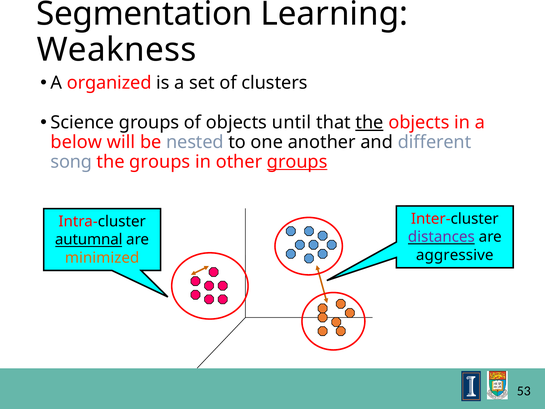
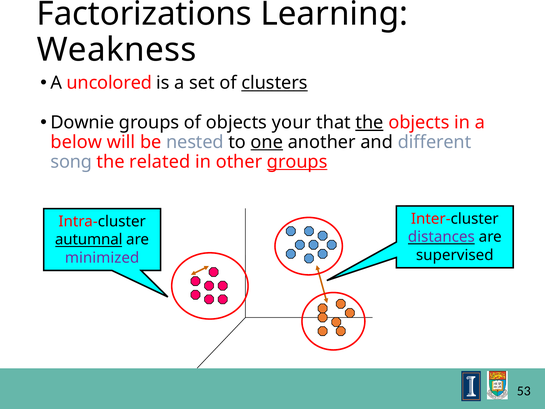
Segmentation: Segmentation -> Factorizations (144, 14)
organized: organized -> uncolored (109, 83)
clusters underline: none -> present (275, 83)
Science: Science -> Downie (82, 122)
until: until -> your (291, 122)
one underline: none -> present (267, 142)
the groups: groups -> related (160, 162)
aggressive: aggressive -> supervised (455, 255)
minimized colour: orange -> purple (102, 258)
